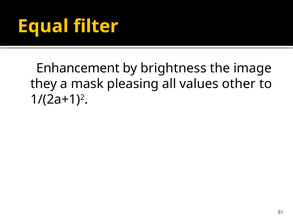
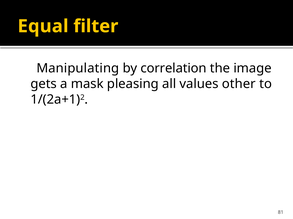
Enhancement: Enhancement -> Manipulating (78, 69)
brightness: brightness -> correlation (174, 69)
they: they -> gets (44, 84)
